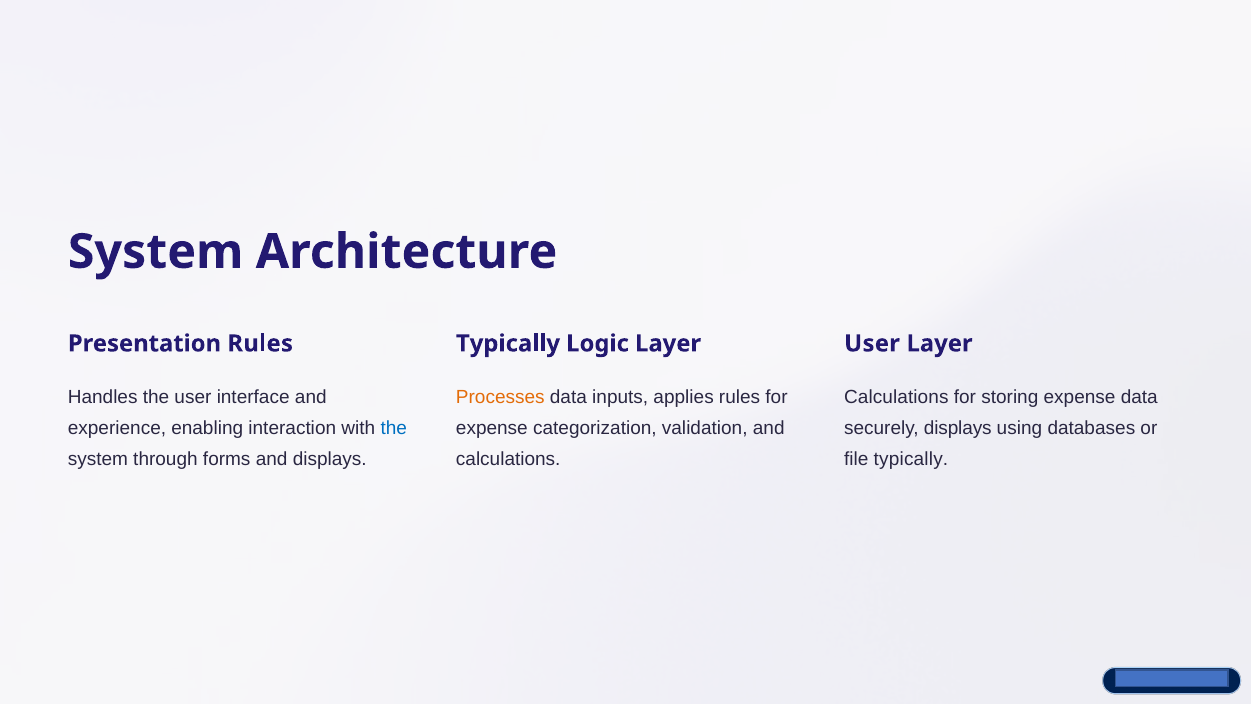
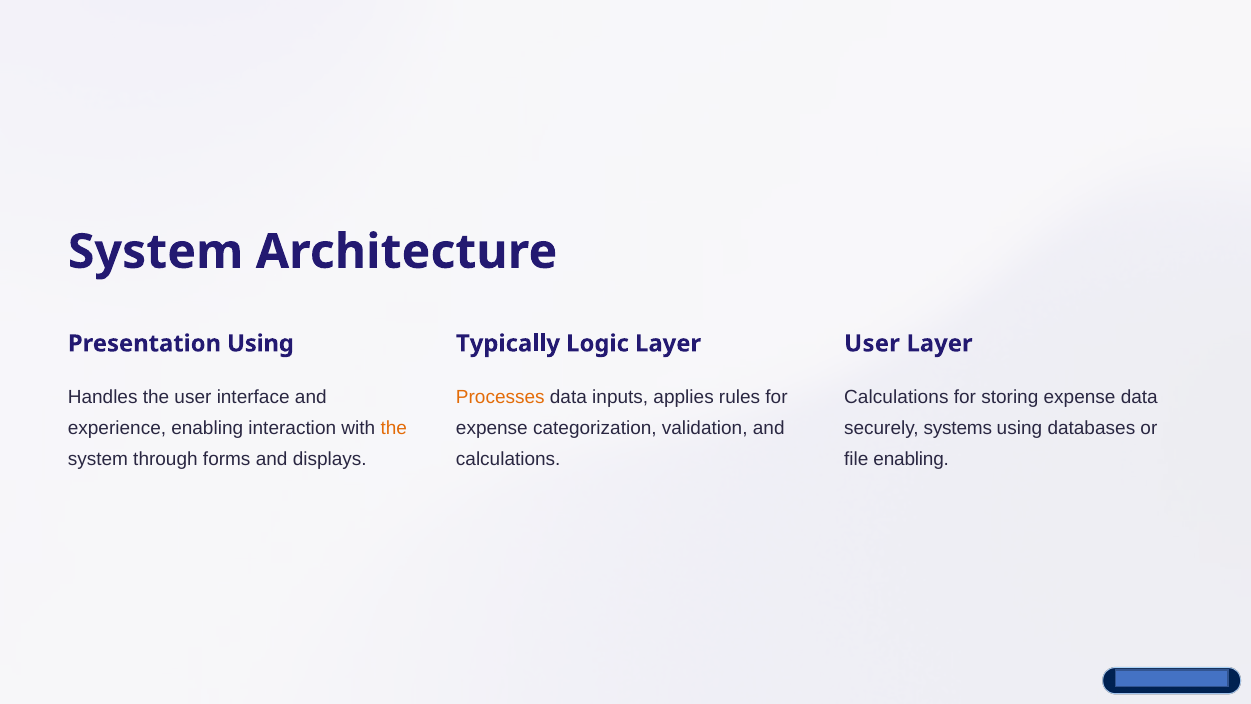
Presentation Rules: Rules -> Using (260, 343)
the colour: blue -> orange (394, 428)
securely displays: displays -> systems (958, 428)
file typically: typically -> enabling (911, 459)
